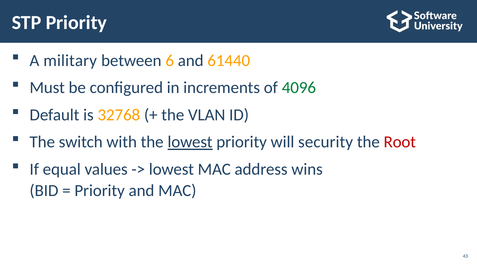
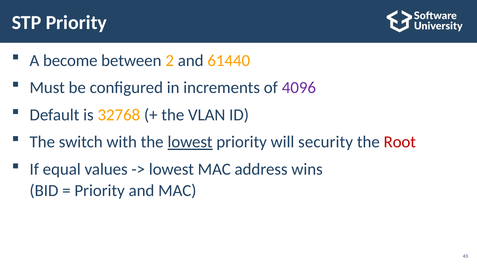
military: military -> become (70, 61)
6: 6 -> 2 (170, 61)
4096 colour: green -> purple (299, 88)
